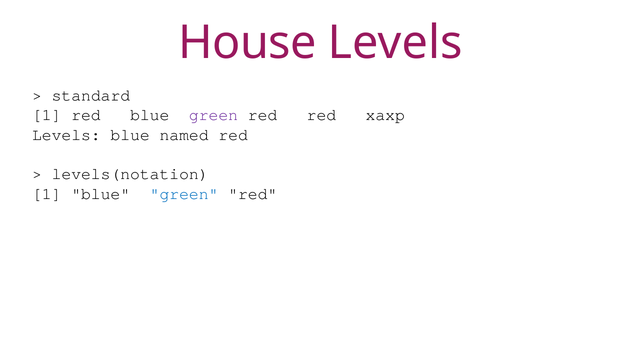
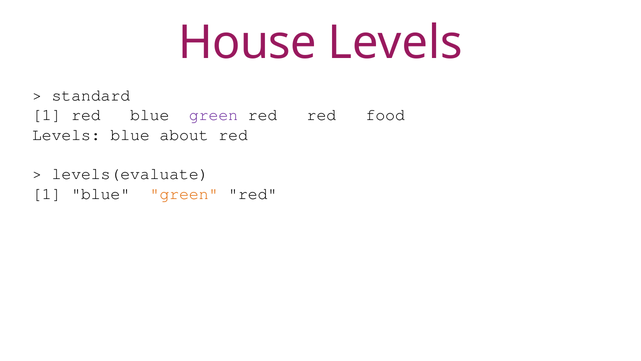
xaxp: xaxp -> food (385, 115)
named: named -> about (184, 134)
levels(notation: levels(notation -> levels(evaluate (130, 174)
green colour: blue -> orange (184, 193)
